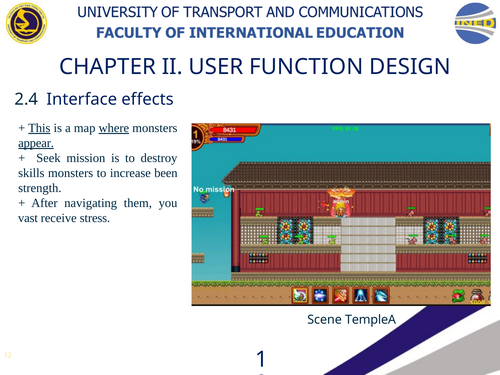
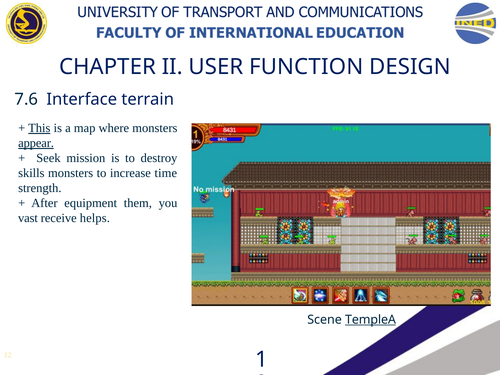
2.4: 2.4 -> 7.6 (26, 99)
effects: effects -> terrain (148, 99)
where underline: present -> none (114, 128)
been: been -> time (166, 173)
navigating: navigating -> equipment (91, 203)
stress: stress -> helps (95, 218)
TempleA underline: none -> present (371, 320)
